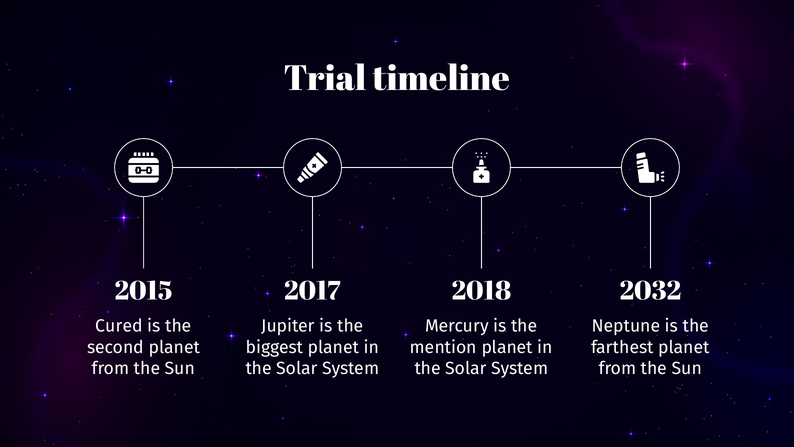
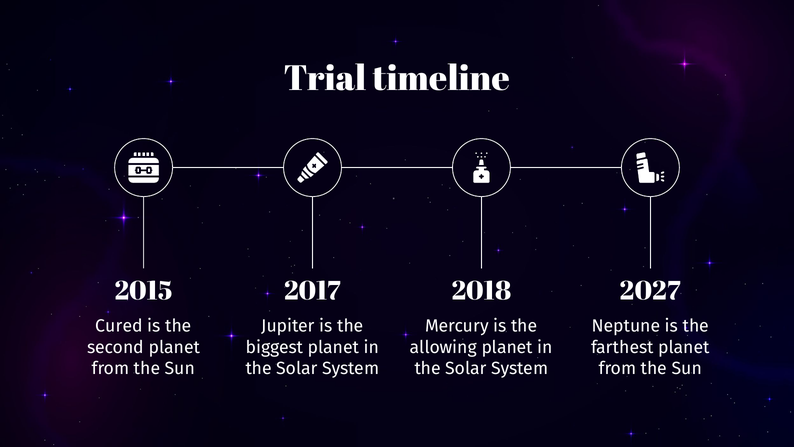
2032: 2032 -> 2027 (650, 291)
mention: mention -> allowing (443, 347)
